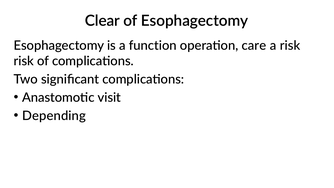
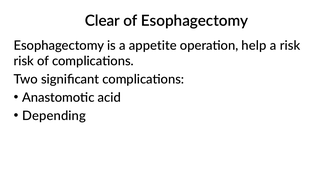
function: function -> appetite (153, 45)
care: care -> help (254, 45)
visit: visit -> acid (109, 97)
